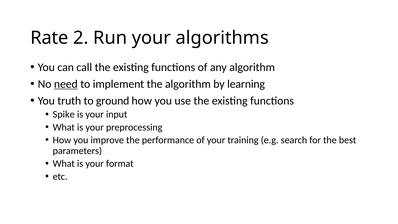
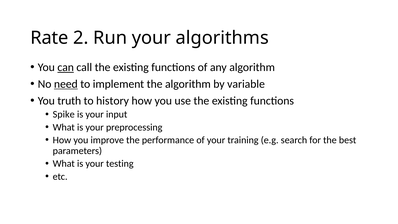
can underline: none -> present (66, 67)
learning: learning -> variable (246, 84)
ground: ground -> history (113, 101)
format: format -> testing (120, 164)
